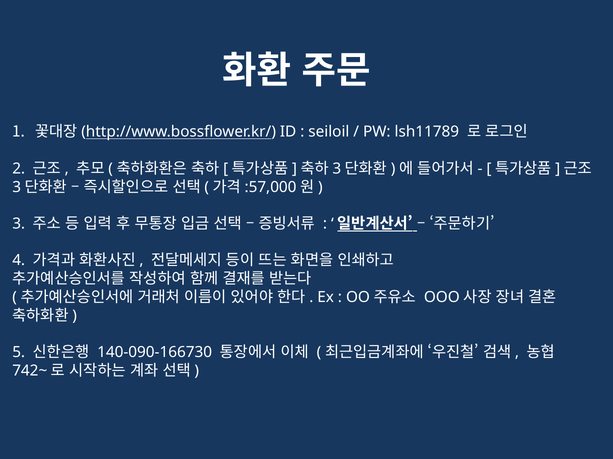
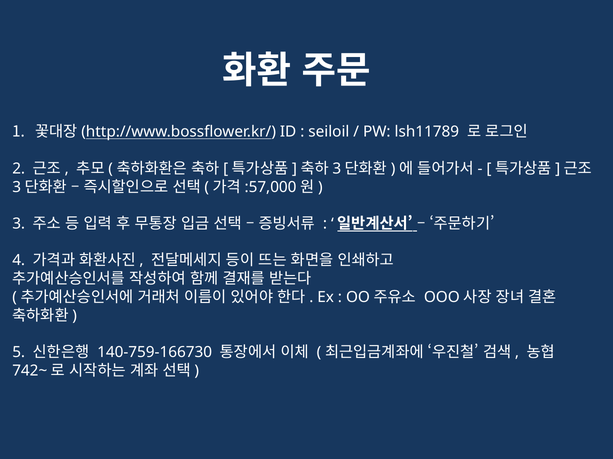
140-090-166730: 140-090-166730 -> 140-759-166730 (155, 353)
